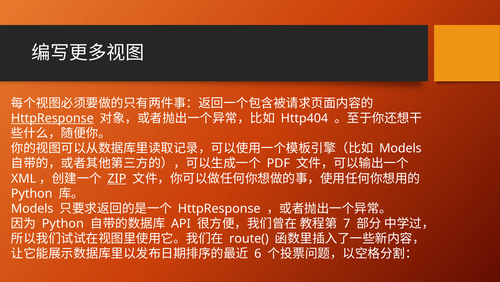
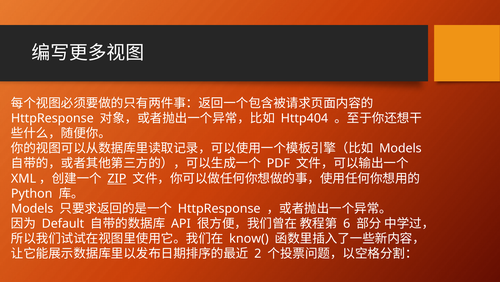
HttpResponse underline: present -> none (52, 118)
Python: Python -> Default (63, 223)
7: 7 -> 6 (347, 223)
route(: route( -> know( (249, 238)
6: 6 -> 2 (258, 253)
